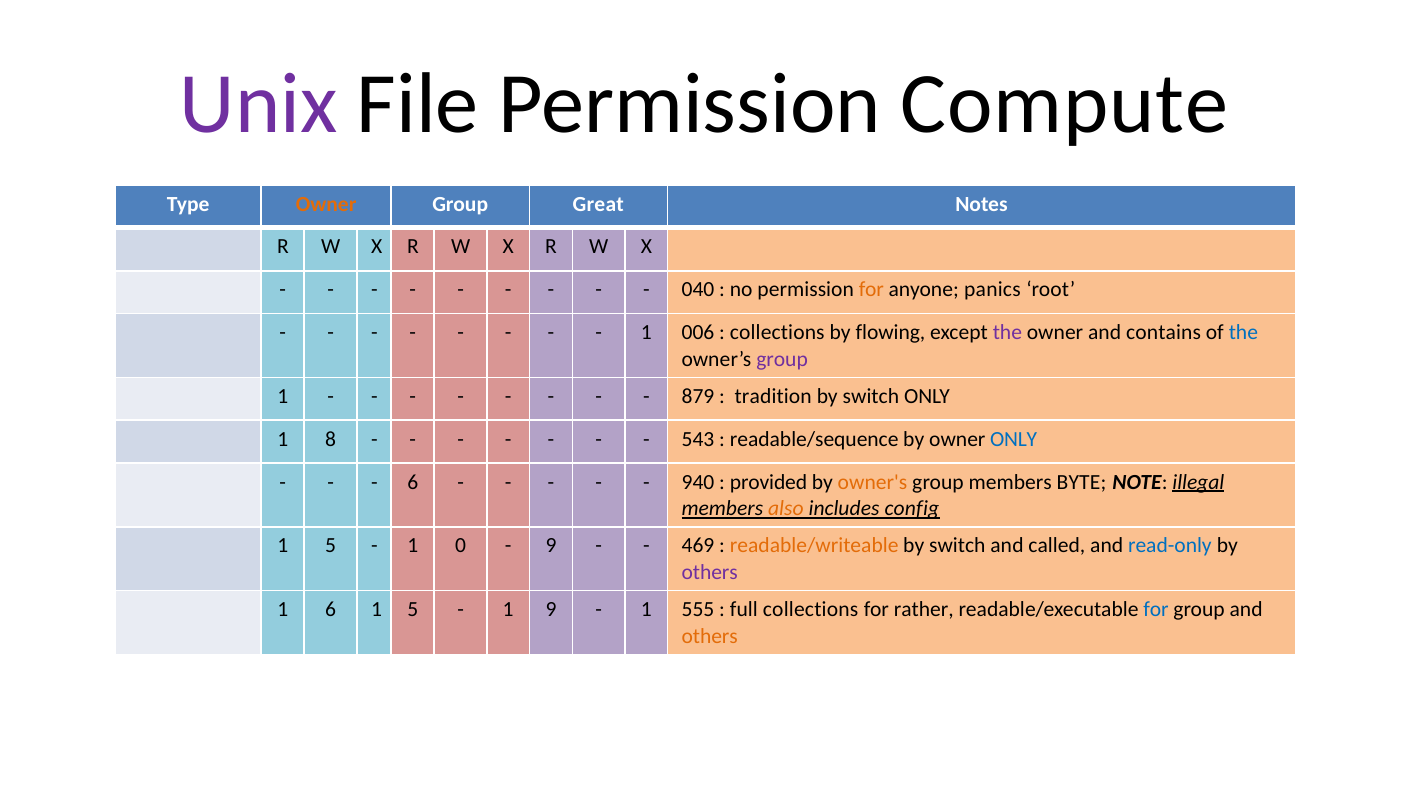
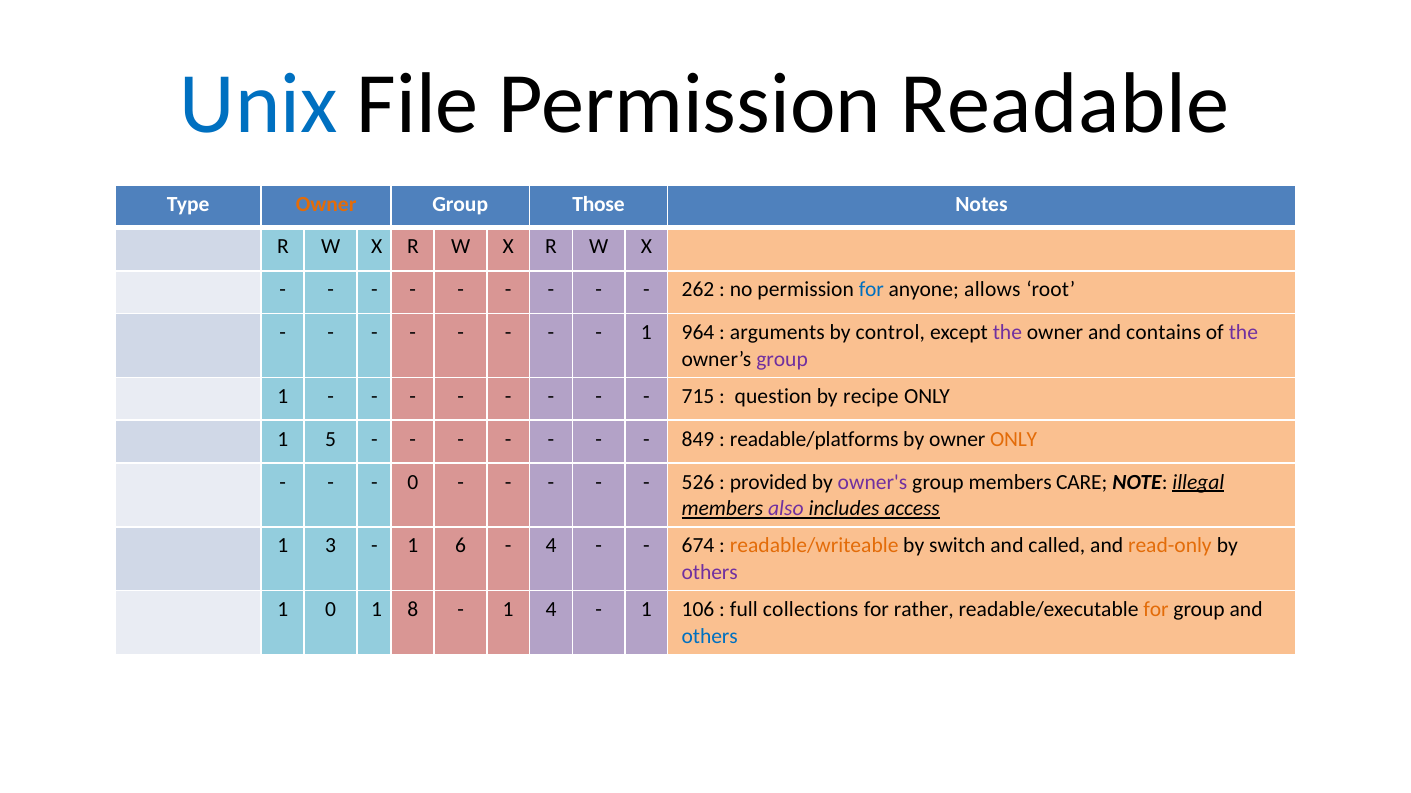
Unix colour: purple -> blue (259, 104)
Compute: Compute -> Readable (1065, 104)
Great: Great -> Those (598, 204)
040: 040 -> 262 (698, 290)
for colour: orange -> blue (871, 290)
panics: panics -> allows (992, 290)
006: 006 -> 964 (698, 333)
collections: collections -> arguments (777, 333)
flowing: flowing -> control (890, 333)
the colour: blue -> purple (1243, 333)
879: 879 -> 715 (698, 397)
tradition: tradition -> question (773, 397)
switch: switch -> recipe (871, 397)
8: 8 -> 5 (331, 439)
543: 543 -> 849 (698, 439)
readable/sequence: readable/sequence -> readable/platforms (814, 439)
ONLY colour: blue -> orange (1014, 439)
6: 6 -> 0 (413, 482)
940: 940 -> 526 (698, 482)
owner's colour: orange -> purple (873, 482)
BYTE: BYTE -> CARE (1082, 482)
also colour: orange -> purple (786, 509)
config: config -> access (912, 509)
5: 5 -> 3 (331, 546)
0: 0 -> 6 (461, 546)
9: 9 -> 4 (551, 546)
469: 469 -> 674 (698, 546)
read-only colour: blue -> orange (1170, 546)
1 6: 6 -> 0 (331, 610)
5: 5 -> 8 (413, 610)
1 9: 9 -> 4 (551, 610)
555: 555 -> 106 (698, 610)
for colour: blue -> orange (1156, 610)
others colour: orange -> blue (710, 637)
